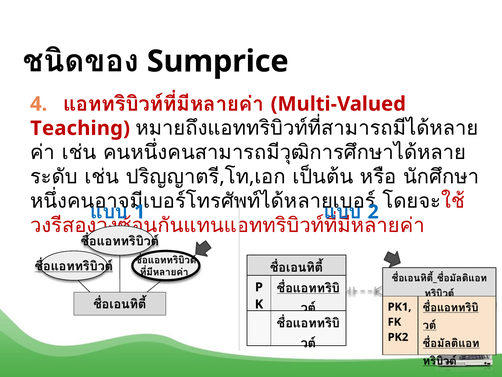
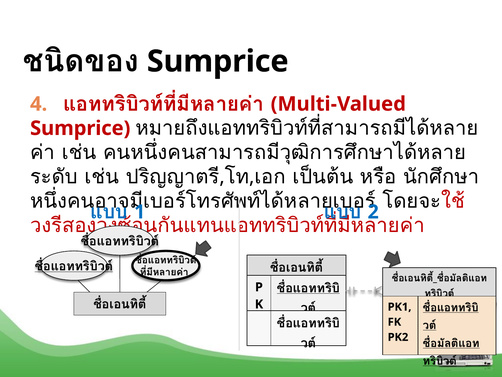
Teaching: Teaching -> Sumprice (80, 128)
